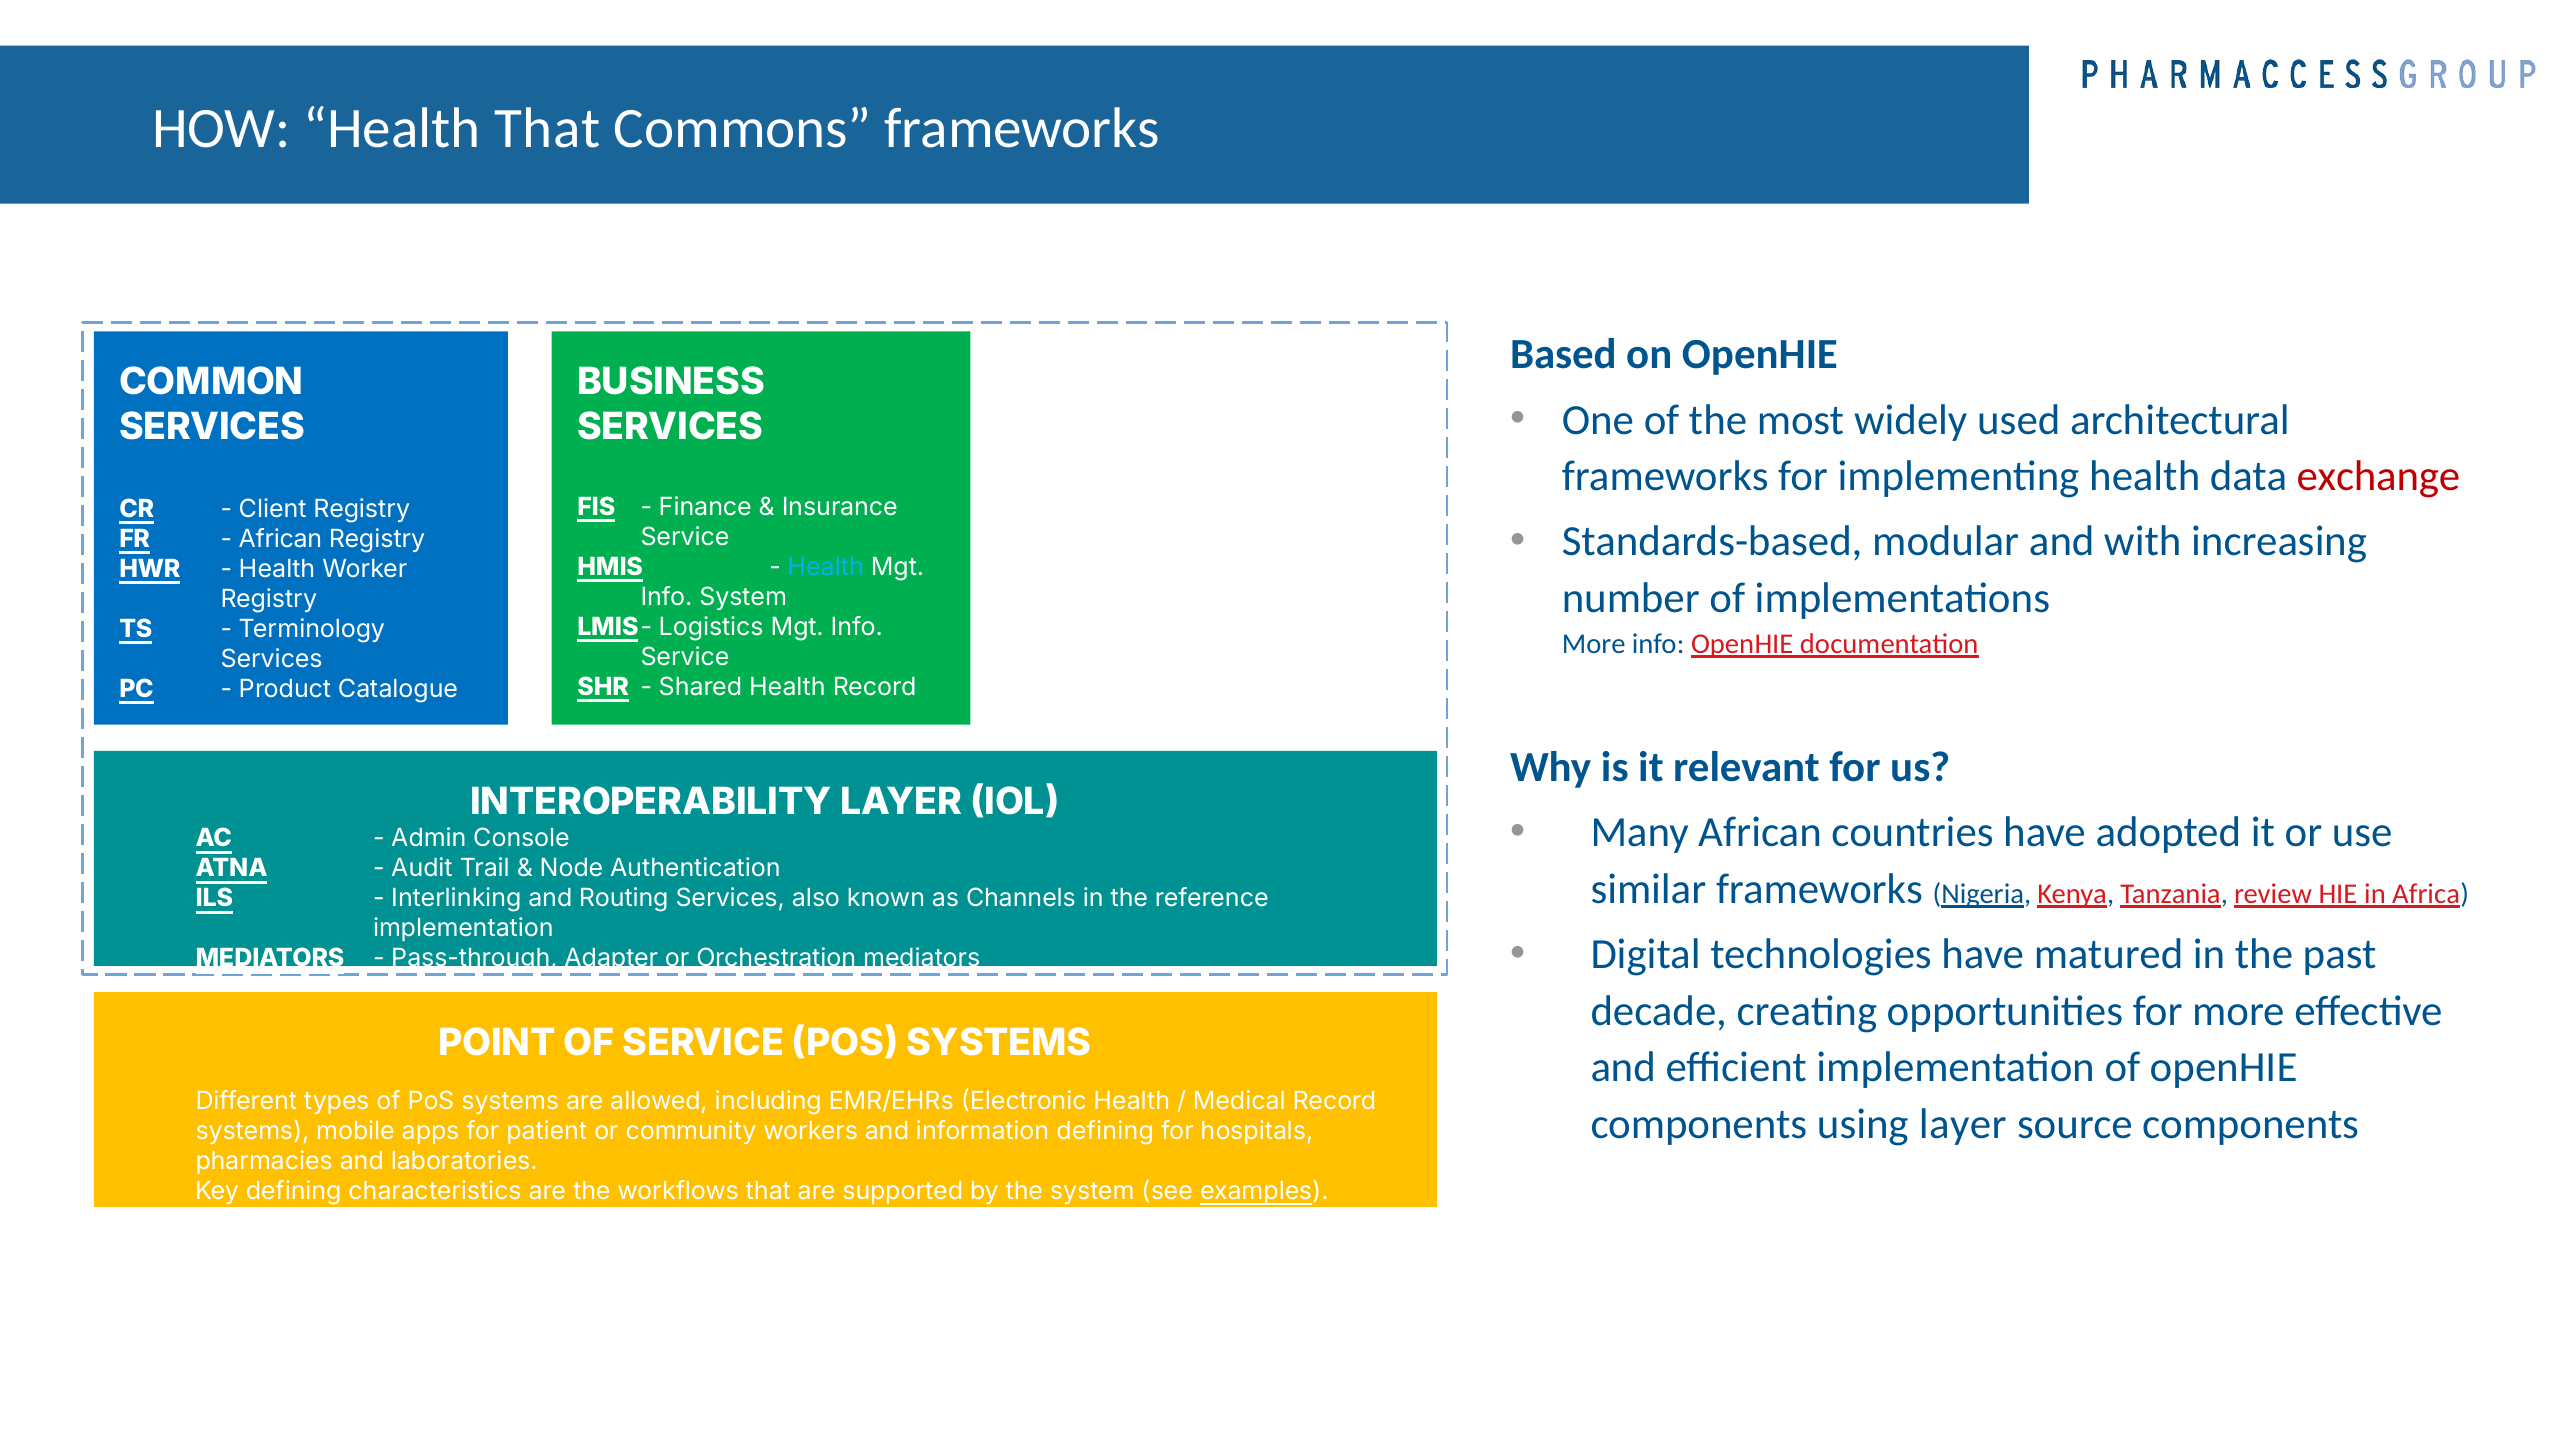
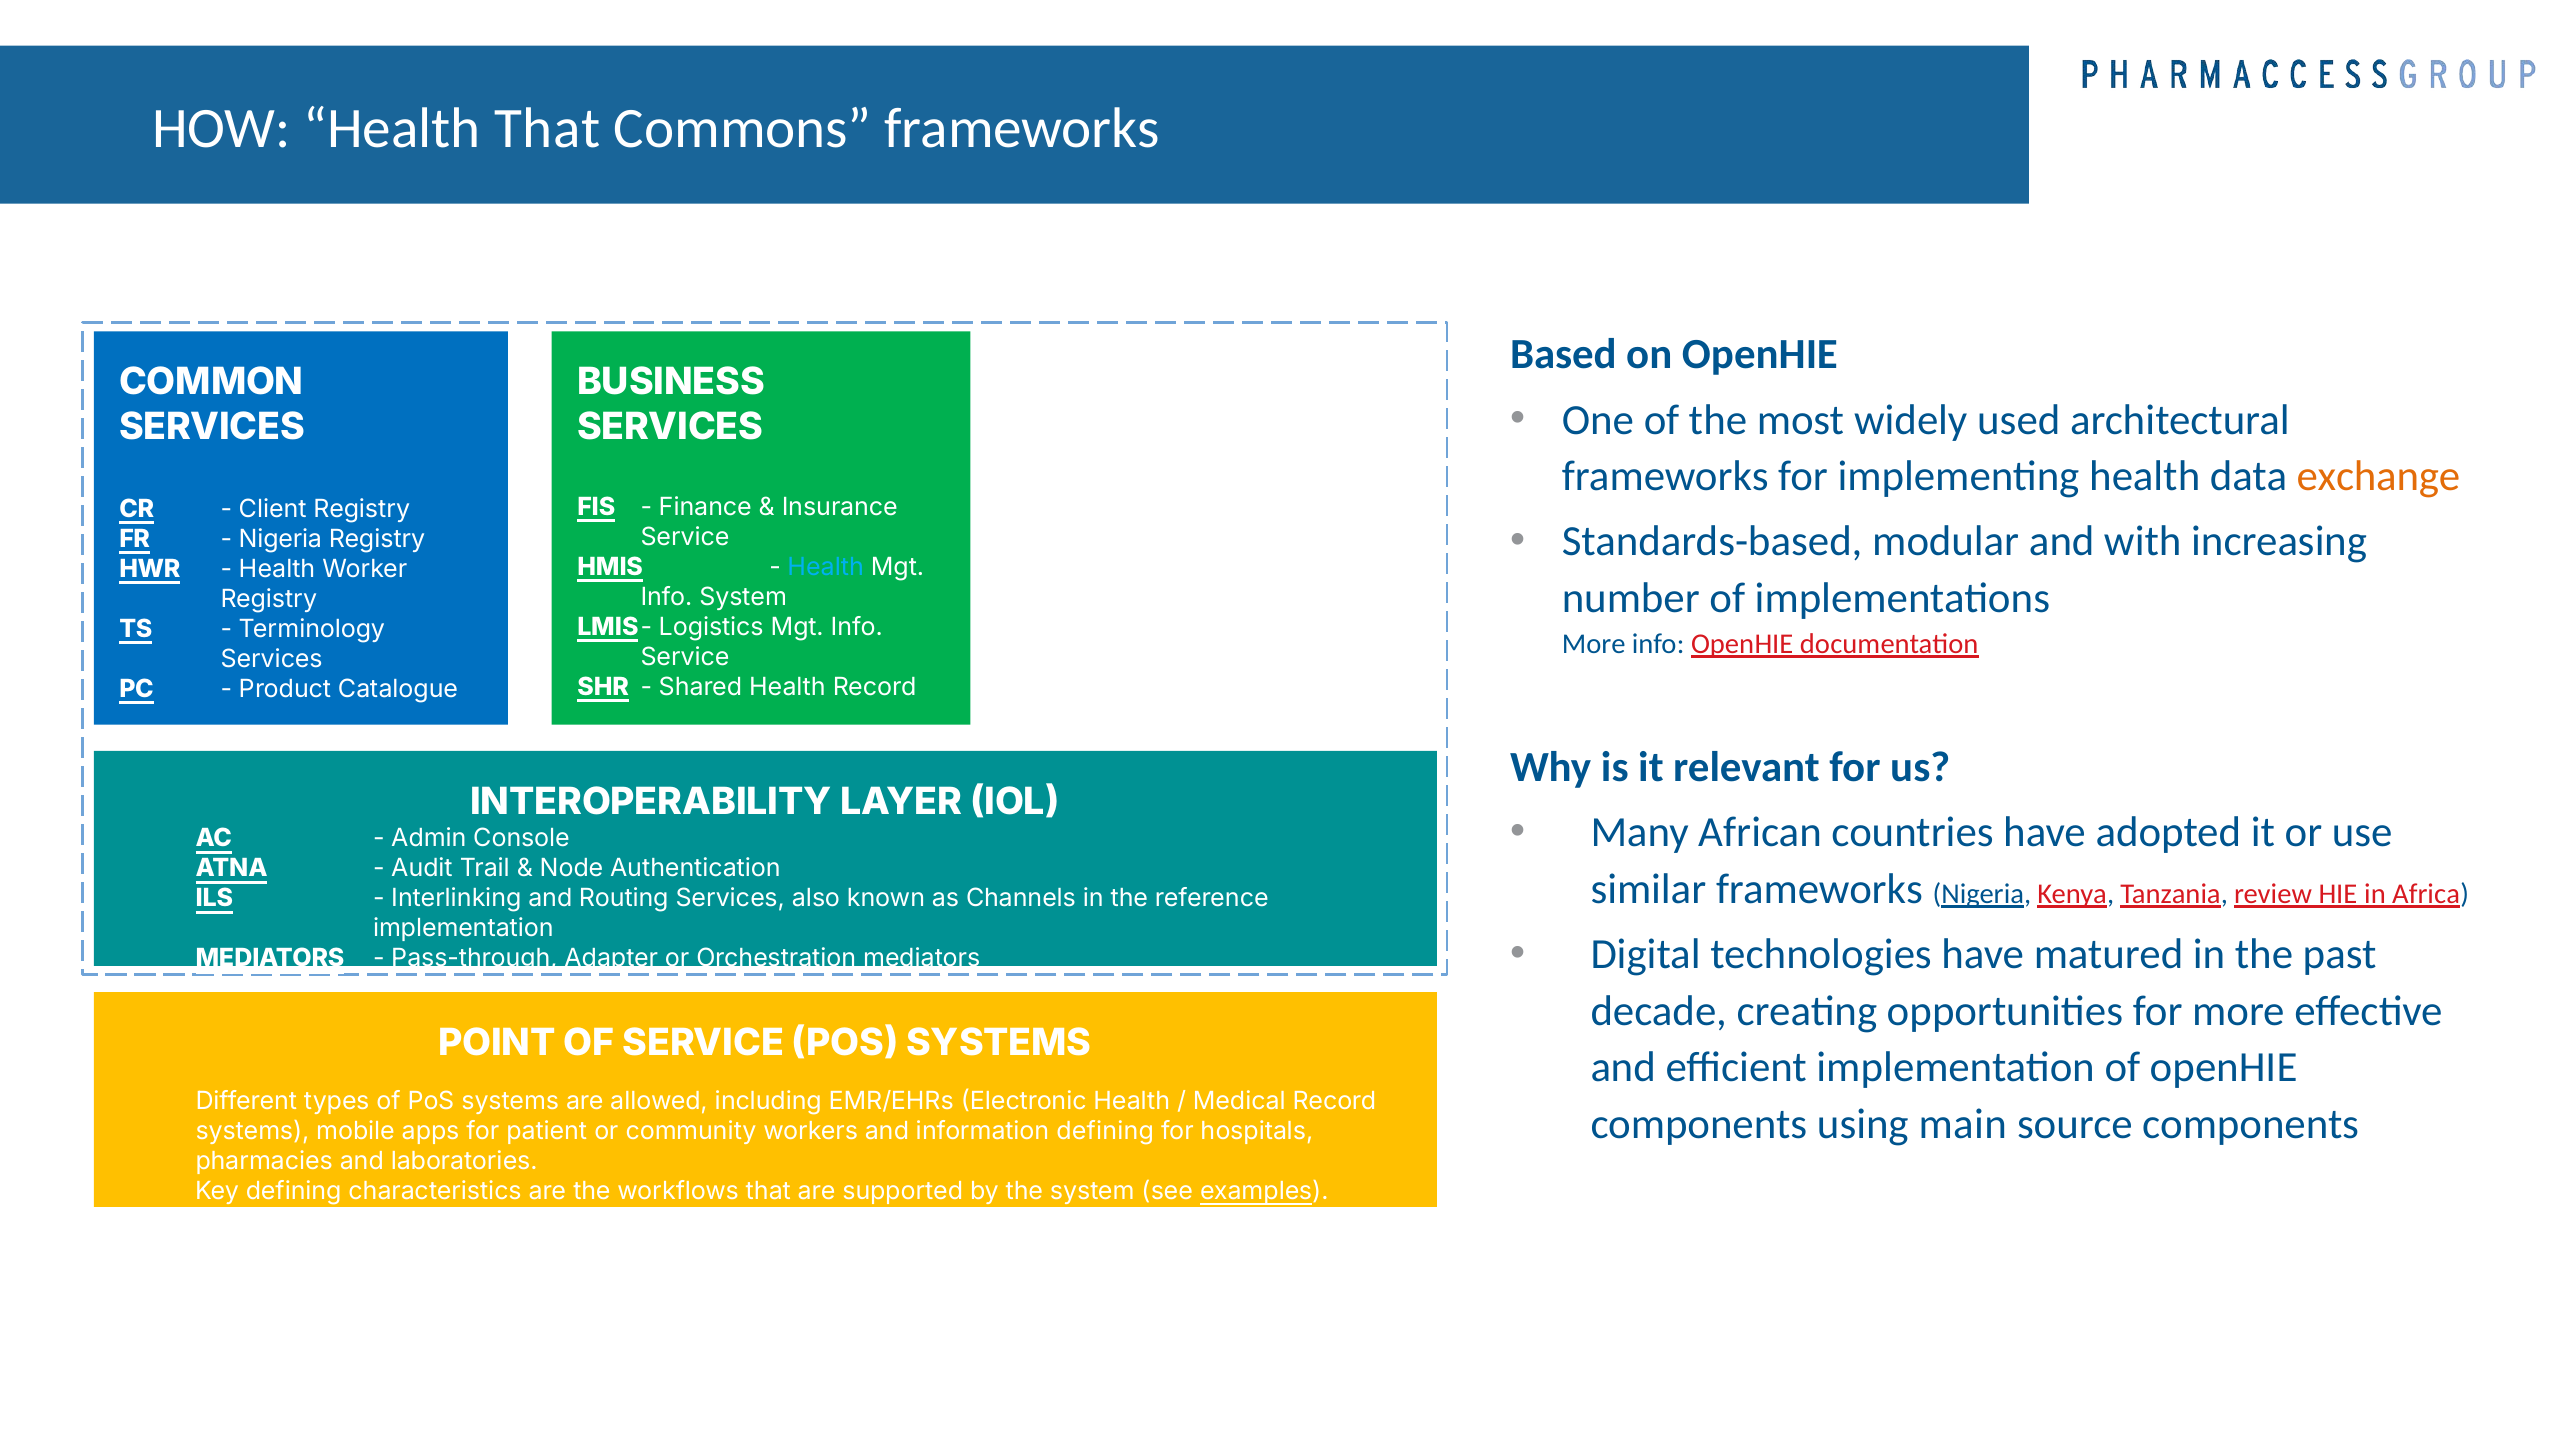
exchange colour: red -> orange (2378, 476)
African: African -> Nigeria (280, 539)
using layer: layer -> main (1963, 1124)
